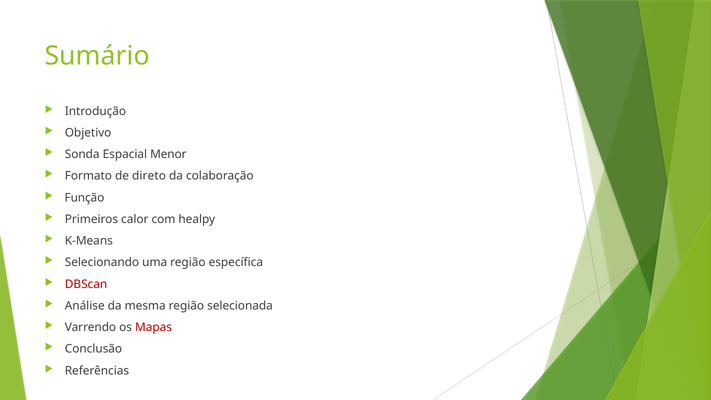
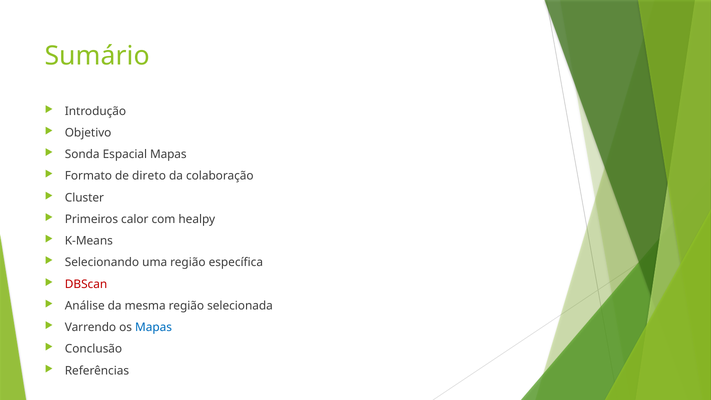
Espacial Menor: Menor -> Mapas (168, 154)
Função: Função -> Cluster (84, 198)
Mapas colour: red -> blue (154, 327)
